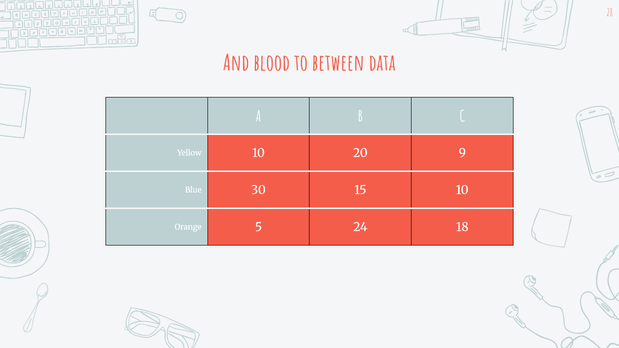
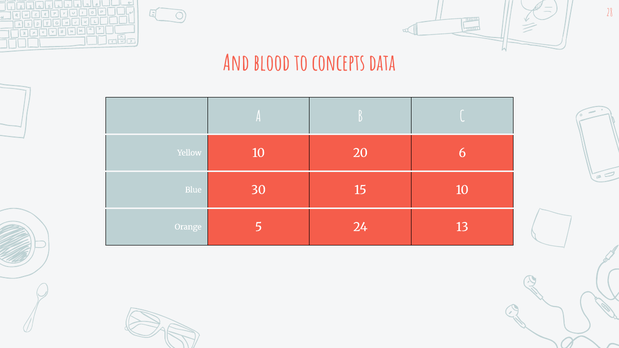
between: between -> concepts (338, 64)
9: 9 -> 6 (462, 153)
18: 18 -> 13 (462, 227)
